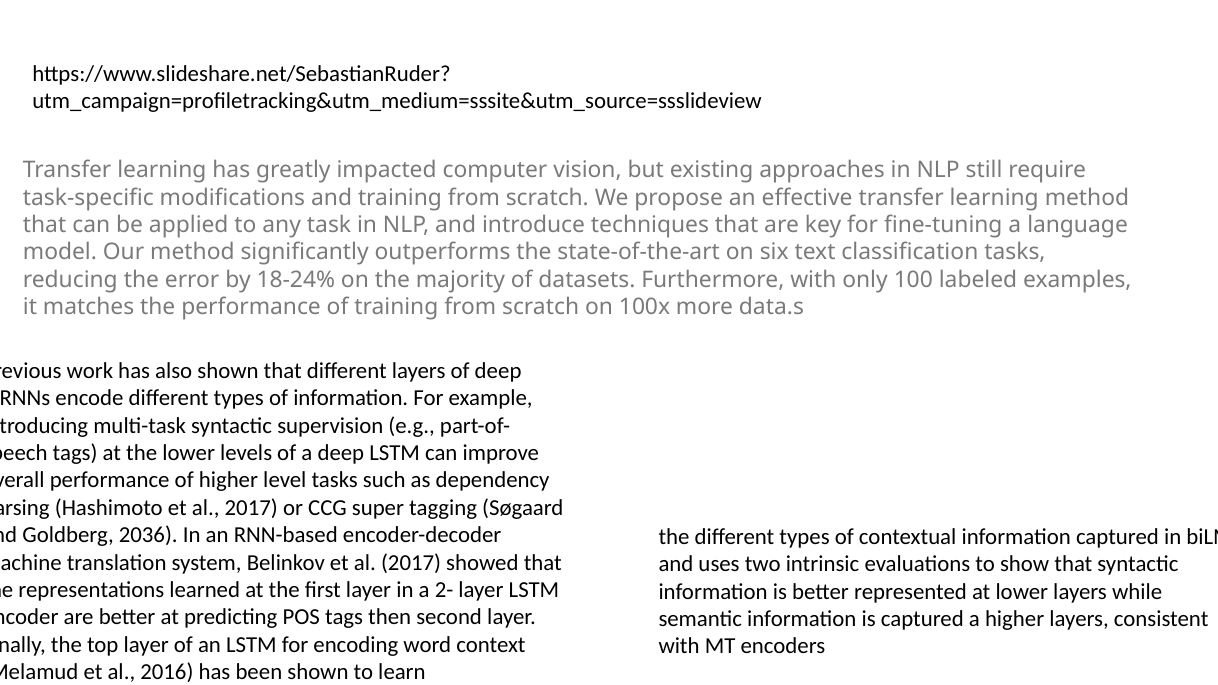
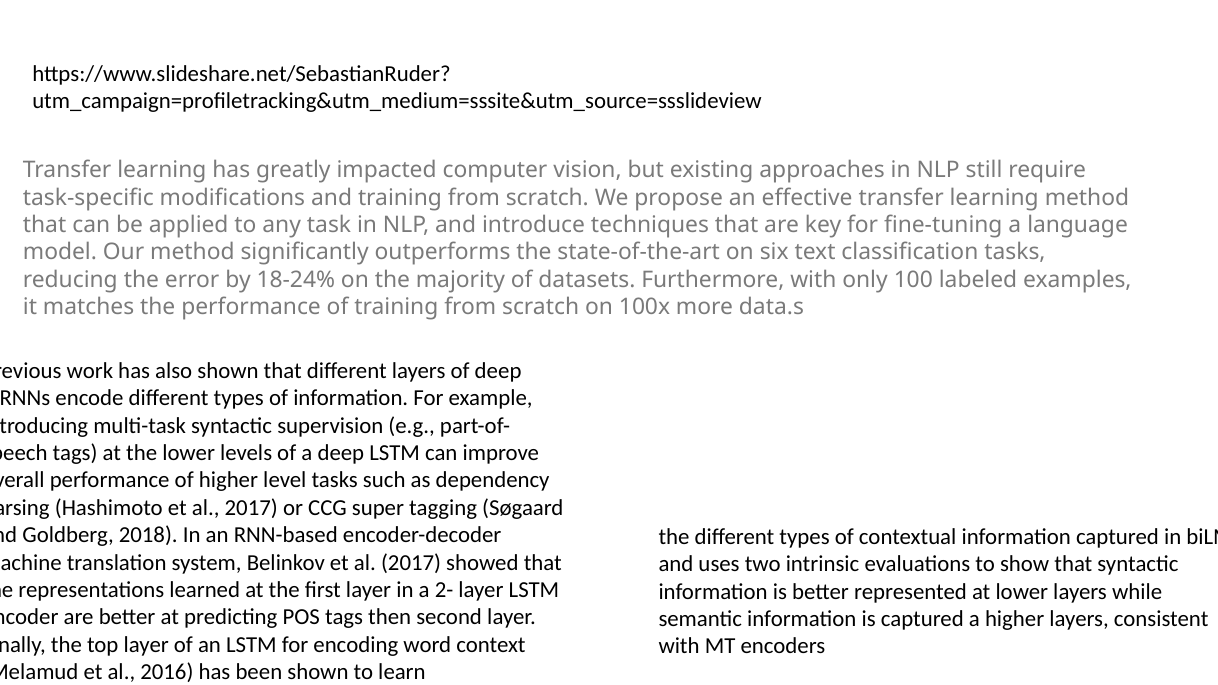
2036: 2036 -> 2018 (148, 535)
